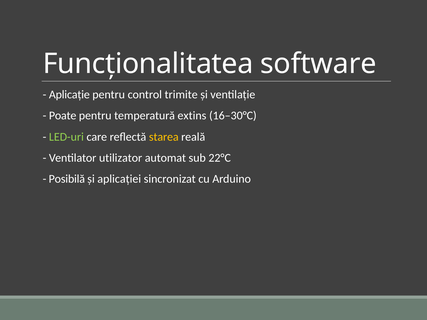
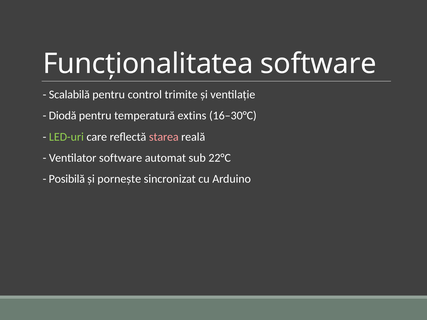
Aplicație: Aplicație -> Scalabilă (69, 95)
Poate: Poate -> Diodă (63, 116)
starea colour: yellow -> pink (164, 137)
Ventilator utilizator: utilizator -> software (121, 158)
aplicației: aplicației -> pornește (119, 179)
